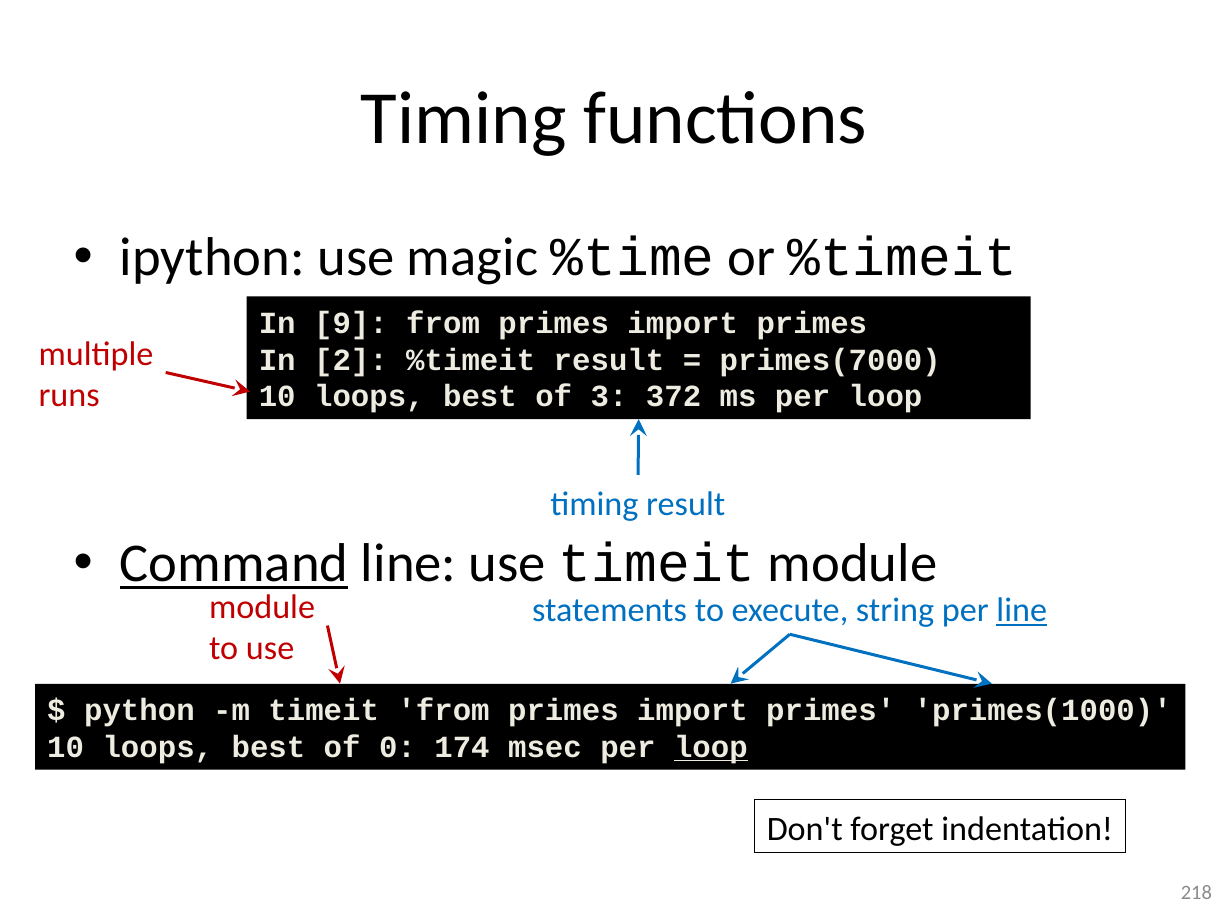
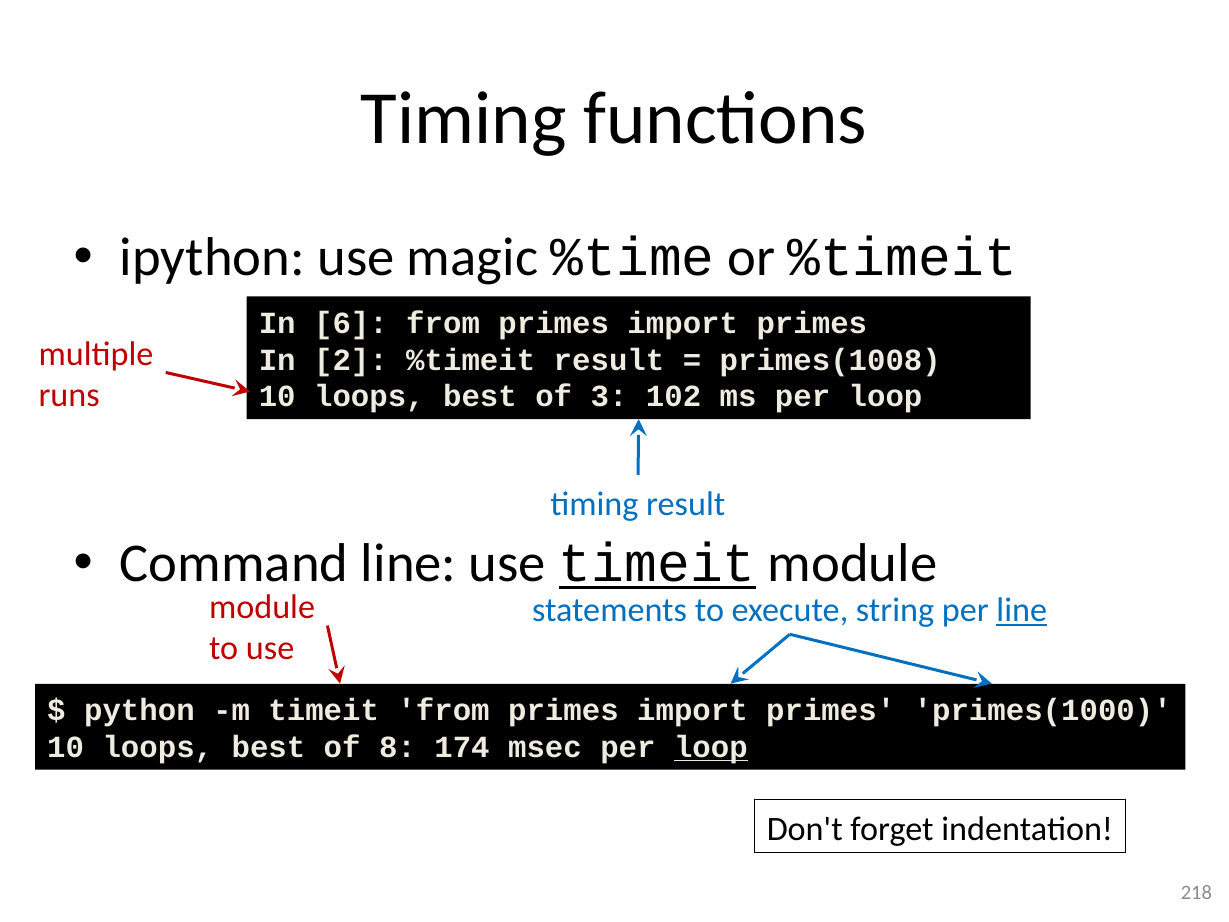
9: 9 -> 6 (351, 323)
primes(7000: primes(7000 -> primes(1008 (830, 360)
372: 372 -> 102 (674, 397)
Command underline: present -> none (234, 564)
timeit underline: none -> present (657, 564)
0: 0 -> 8 (397, 747)
